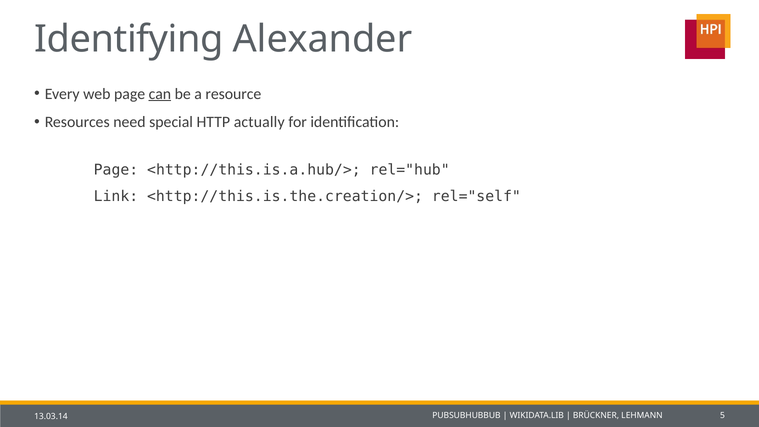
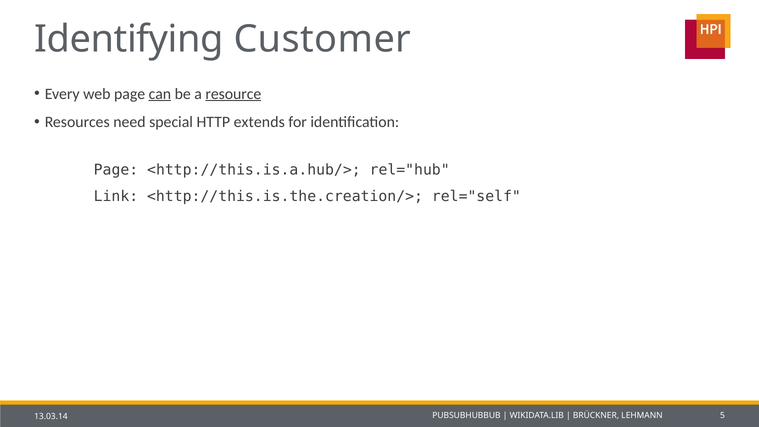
Alexander: Alexander -> Customer (322, 39)
resource underline: none -> present (233, 94)
actually: actually -> extends (259, 122)
